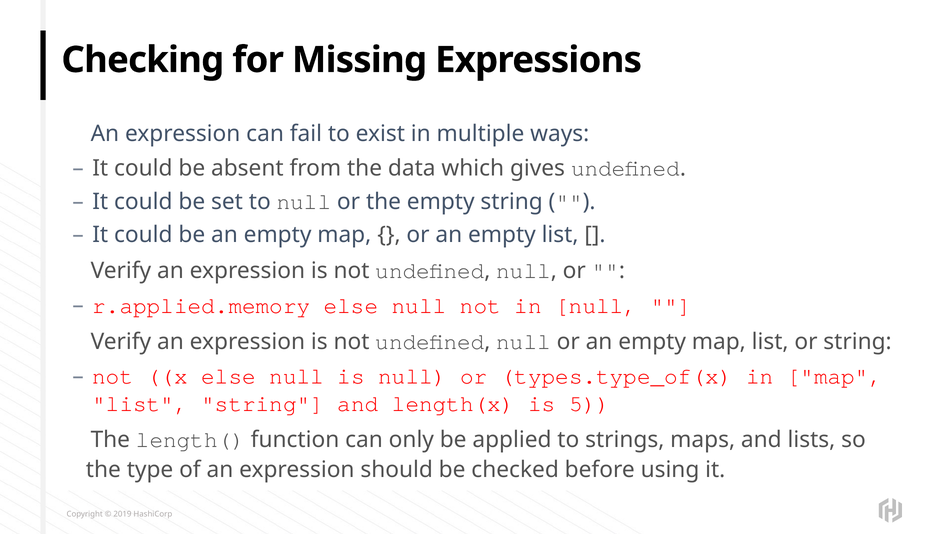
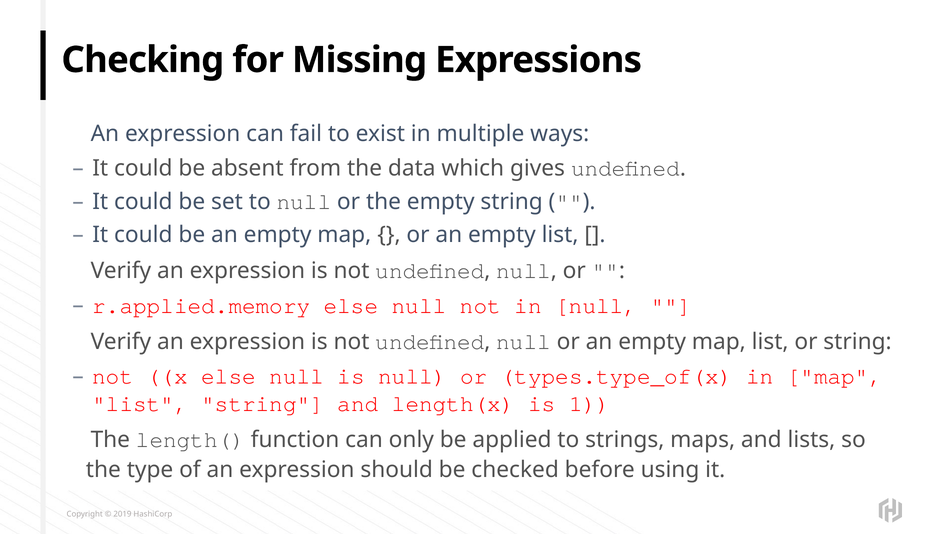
5: 5 -> 1 (589, 403)
